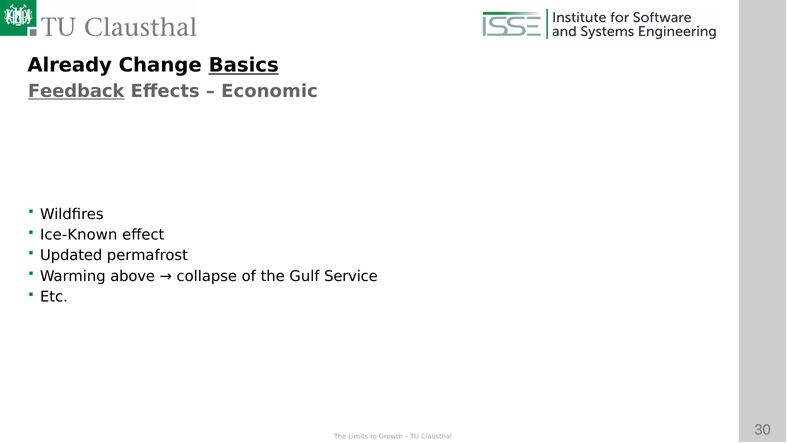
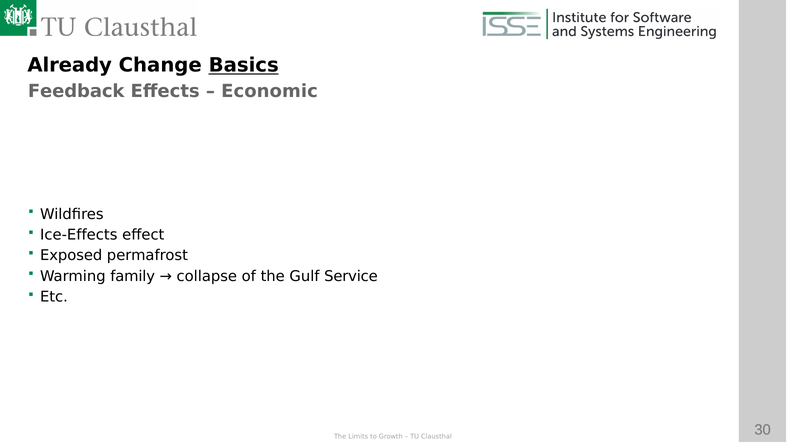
Feedback underline: present -> none (76, 91)
Ice-Known: Ice-Known -> Ice-Effects (79, 235)
Updated: Updated -> Exposed (71, 255)
above: above -> family (133, 276)
